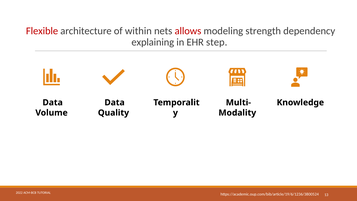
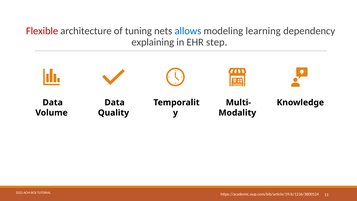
within: within -> tuning (138, 31)
allows colour: red -> blue (188, 31)
modeling strength: strength -> learning (263, 31)
